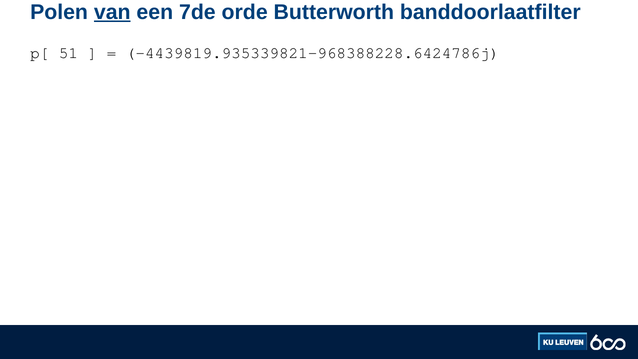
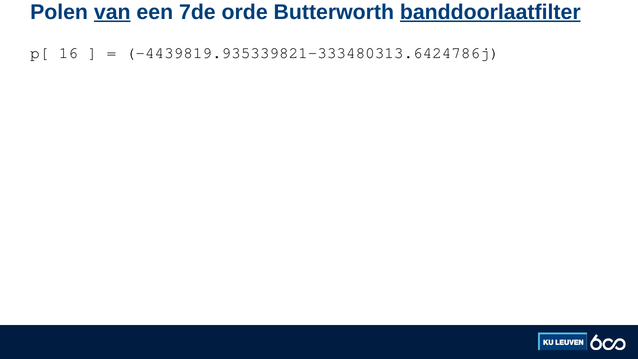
banddoorlaatfilter underline: none -> present (490, 12)
51: 51 -> 16 (68, 53)
-4439819.935339821-968388228.6424786j: -4439819.935339821-968388228.6424786j -> -4439819.935339821-333480313.6424786j (313, 53)
